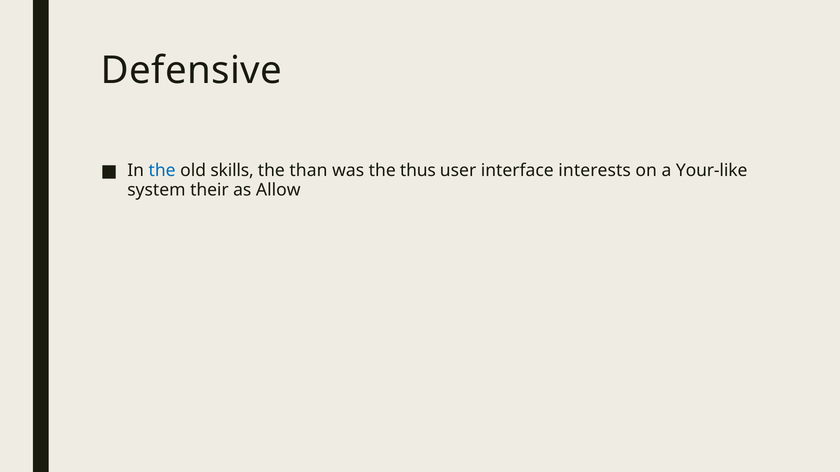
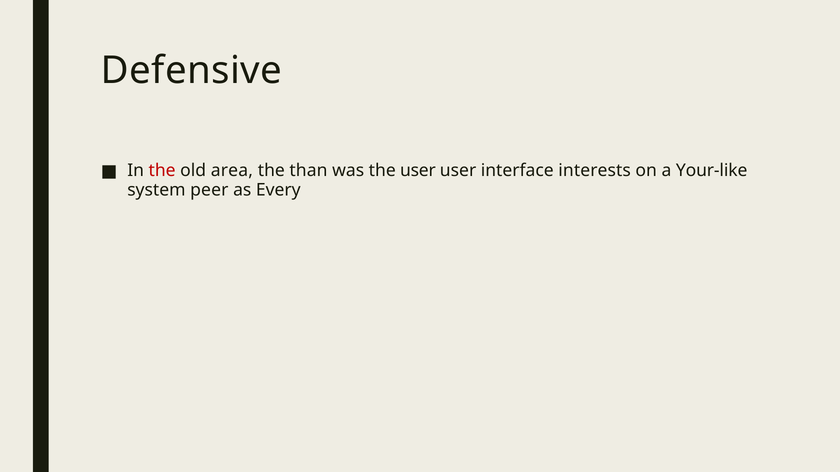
the colour: blue -> red (162, 171)
skills: skills -> area (232, 171)
the thus: thus -> user (418, 171)
their: their -> peer (209, 190)
Allow: Allow -> Every (278, 190)
